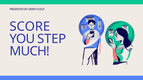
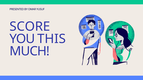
STEP: STEP -> THIS (52, 39)
